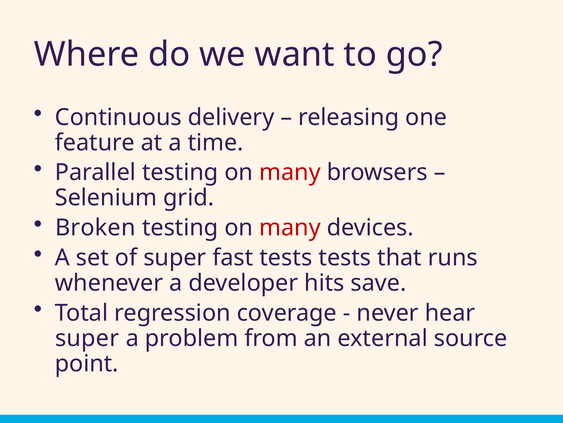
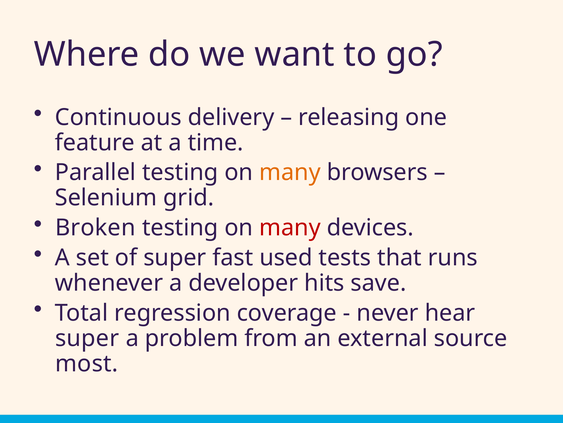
many colour: red -> orange (290, 172)
fast tests: tests -> used (286, 257)
point: point -> most (87, 363)
